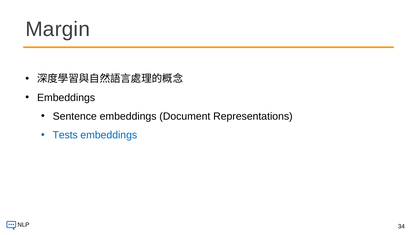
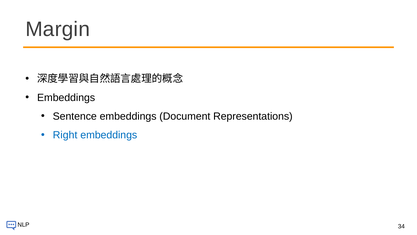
Tests: Tests -> Right (65, 135)
